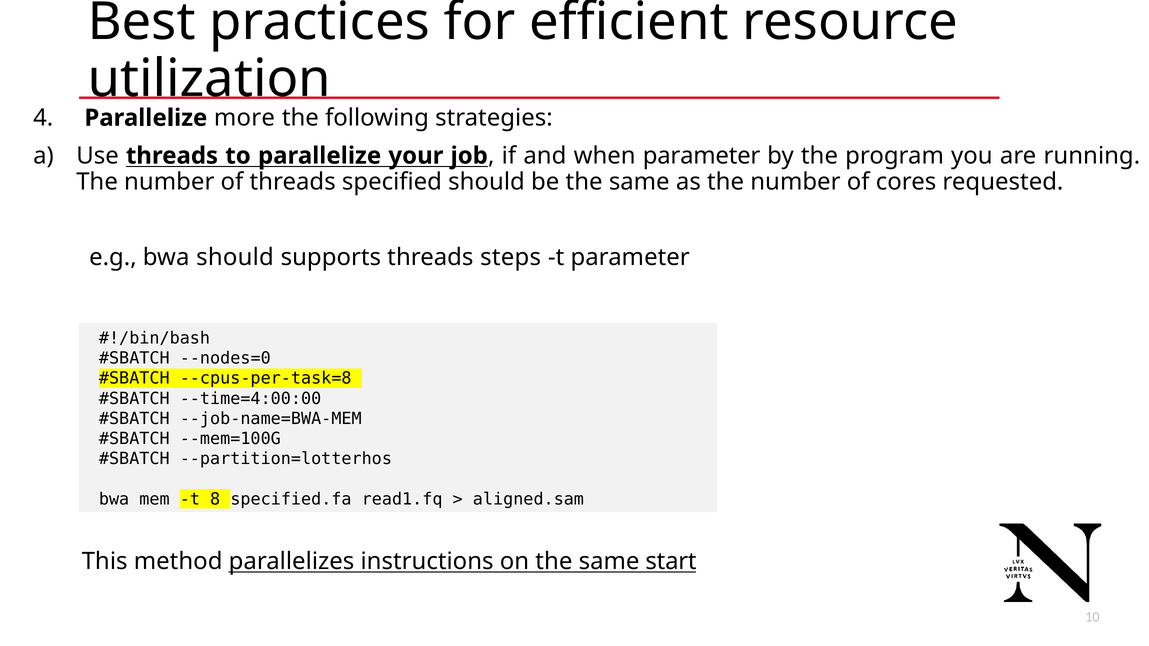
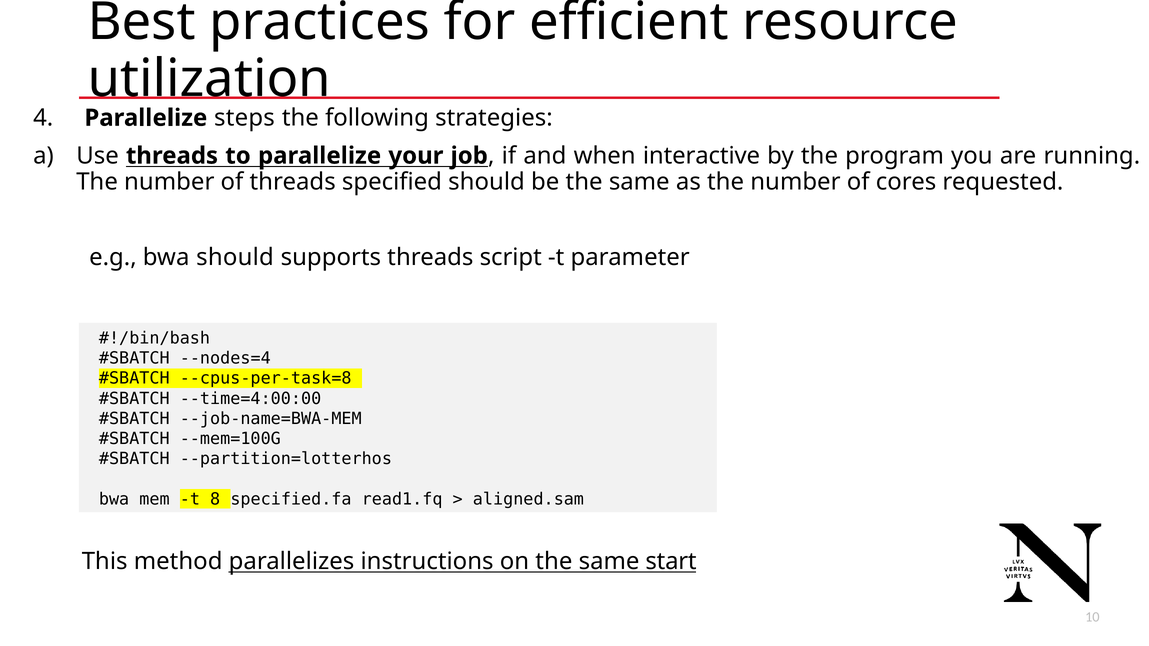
more: more -> steps (244, 118)
when parameter: parameter -> interactive (702, 156)
steps: steps -> script (511, 257)
--nodes=0: --nodes=0 -> --nodes=4 (225, 359)
